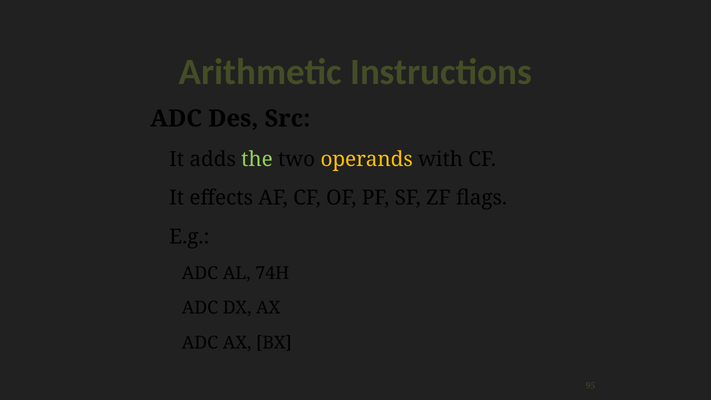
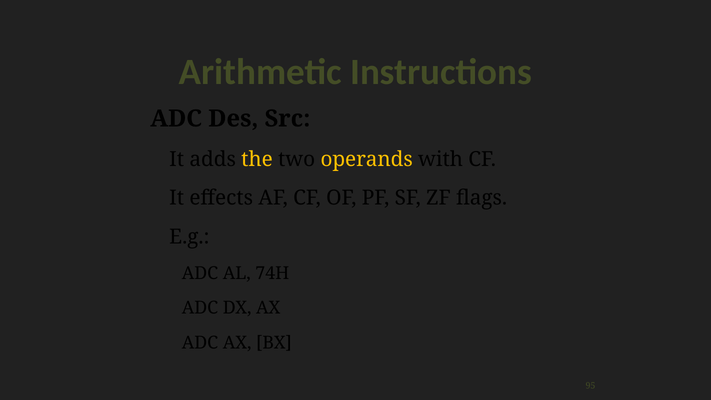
the colour: light green -> yellow (257, 159)
